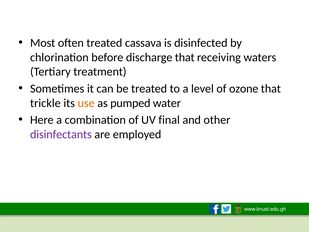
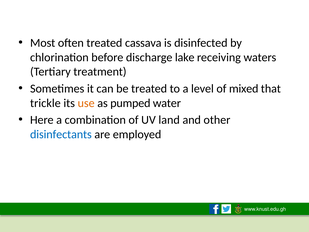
discharge that: that -> lake (185, 57)
ozone: ozone -> mixed (244, 89)
final: final -> land (169, 120)
disinfectants colour: purple -> blue (61, 134)
